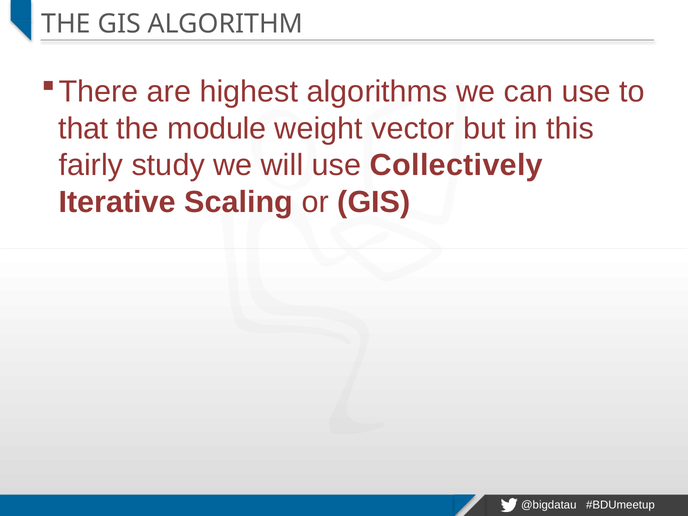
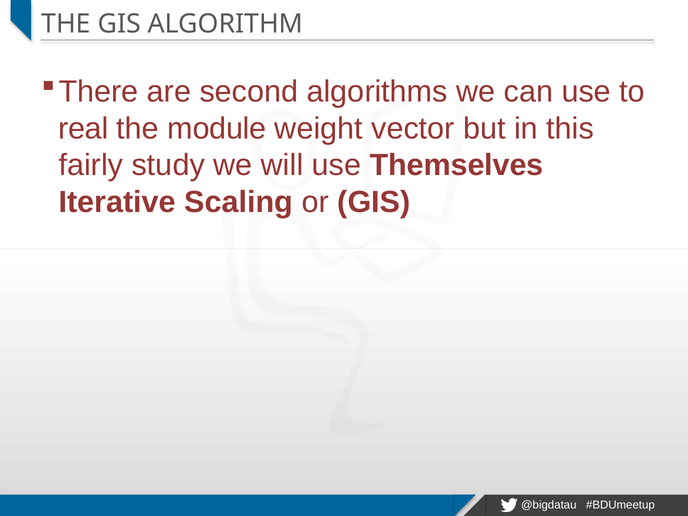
highest: highest -> second (249, 92)
that: that -> real (83, 128)
Collectively: Collectively -> Themselves (457, 165)
